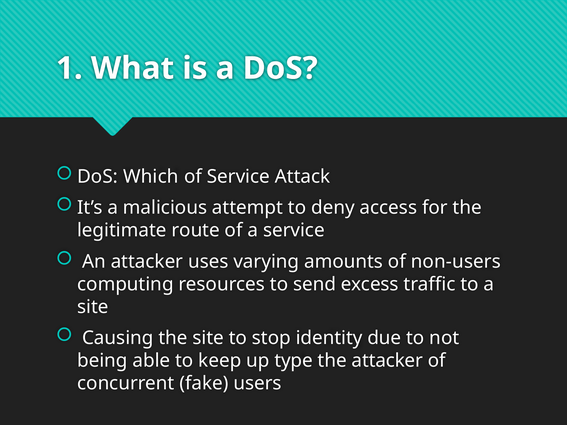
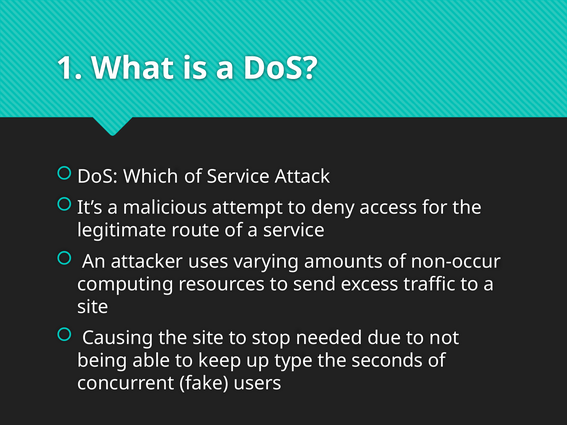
non-users: non-users -> non-occur (456, 262)
identity: identity -> needed (329, 338)
the attacker: attacker -> seconds (387, 361)
